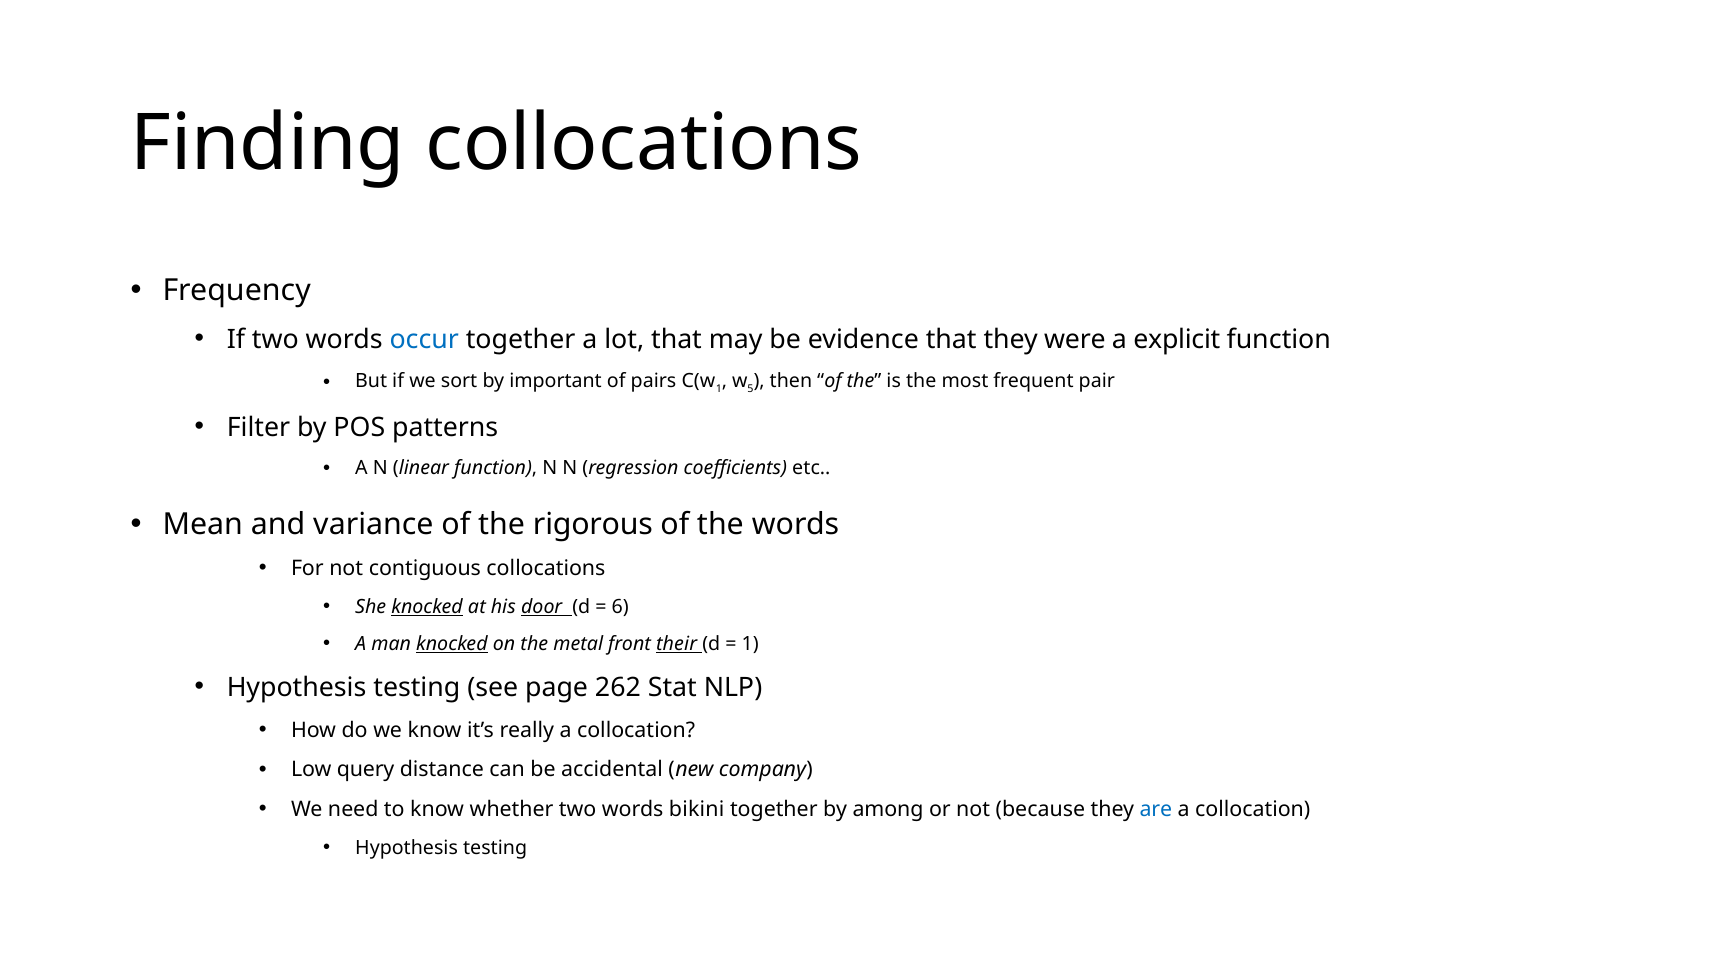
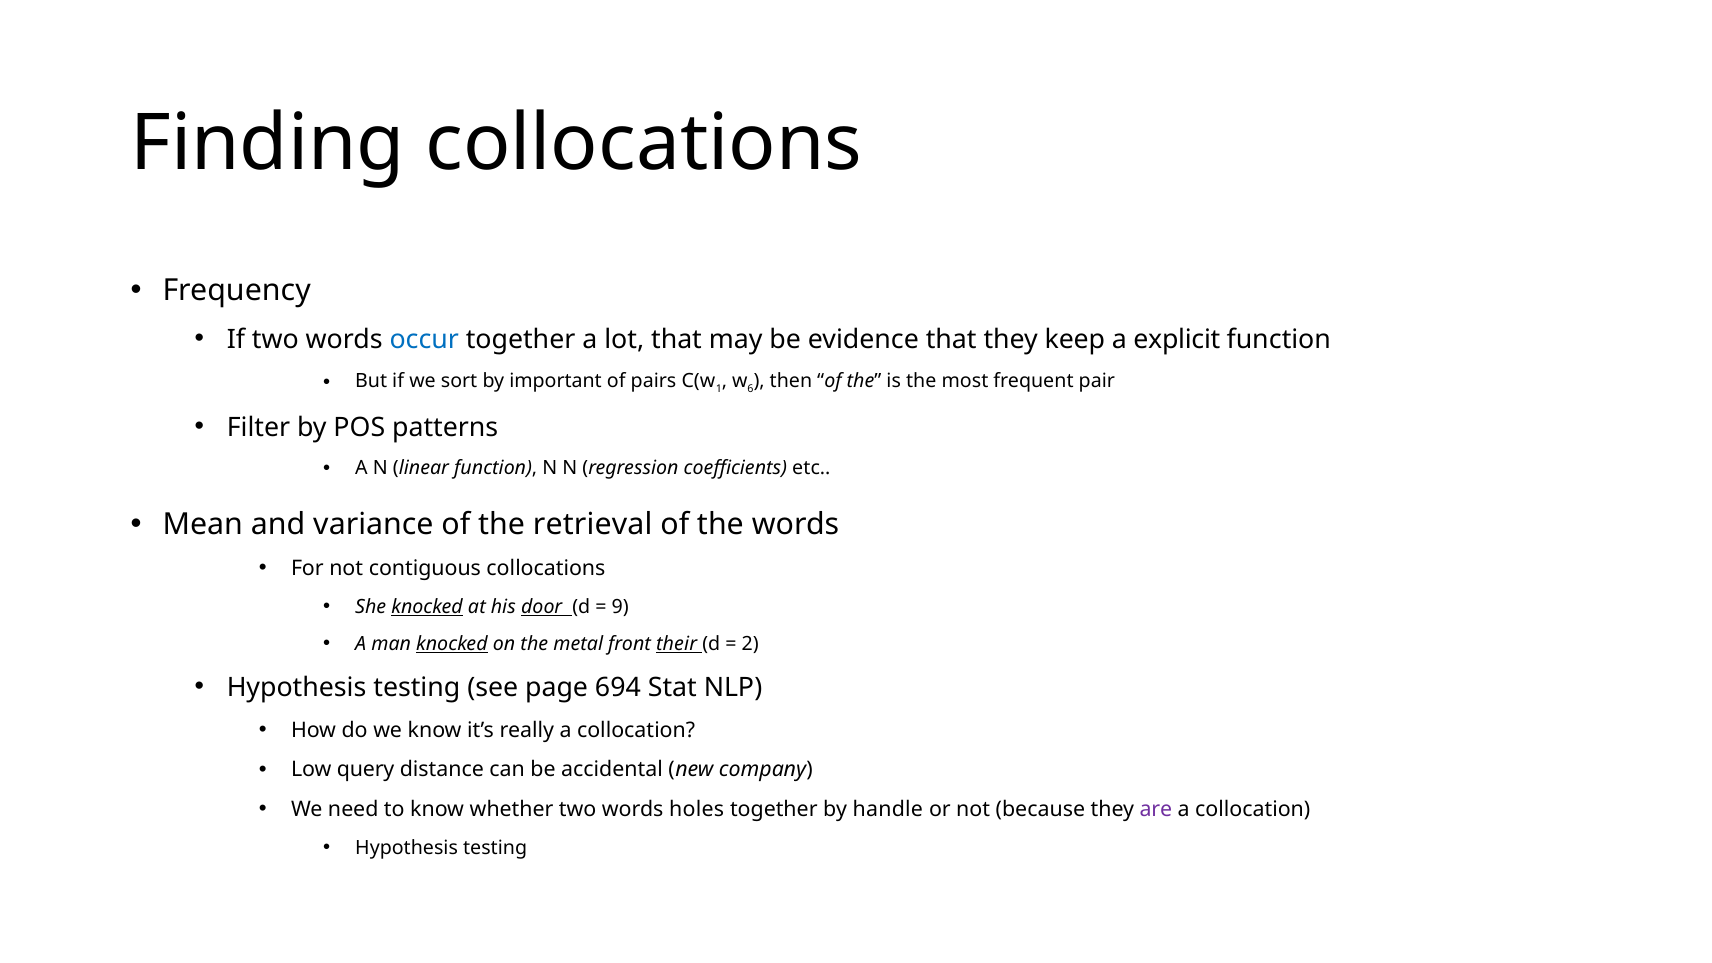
were: were -> keep (1075, 340)
5: 5 -> 6 (751, 389)
rigorous: rigorous -> retrieval (593, 524)
6: 6 -> 9 (620, 607)
1: 1 -> 2 (750, 644)
262: 262 -> 694 (618, 688)
bikini: bikini -> holes (697, 810)
among: among -> handle (888, 810)
are colour: blue -> purple (1156, 810)
